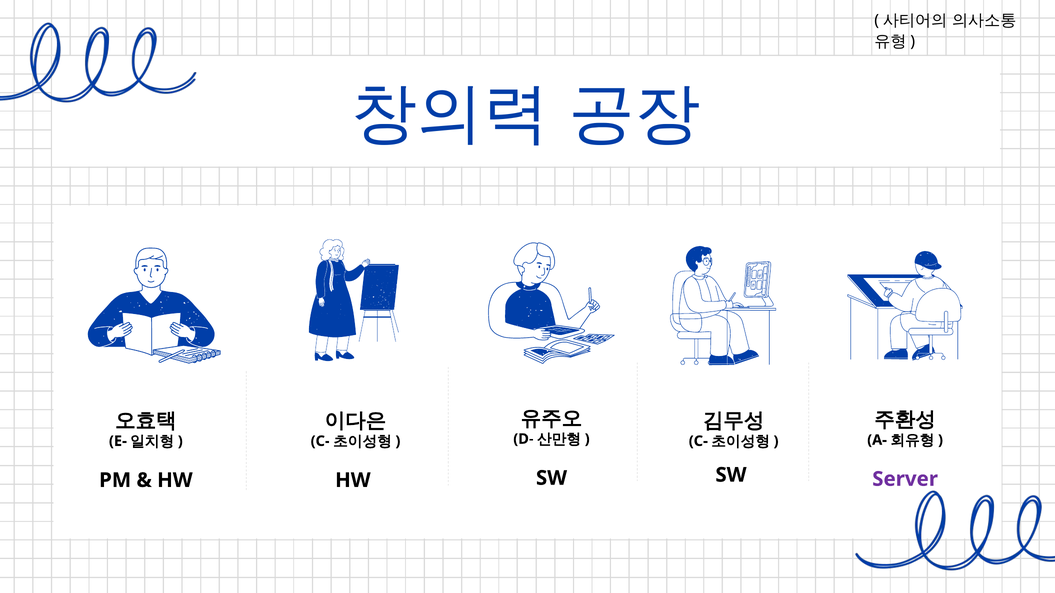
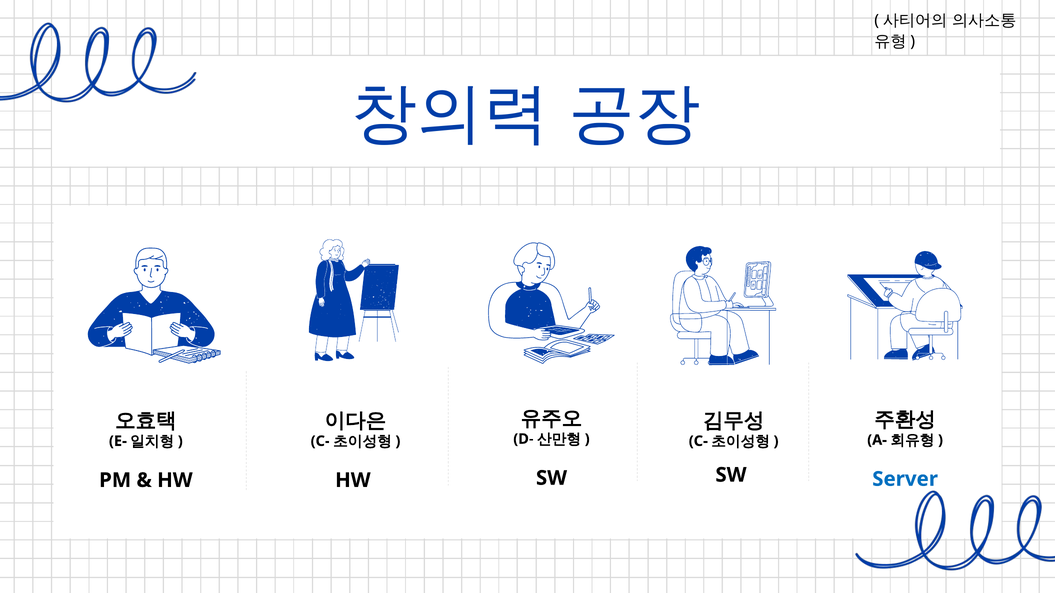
Server colour: purple -> blue (905, 479)
